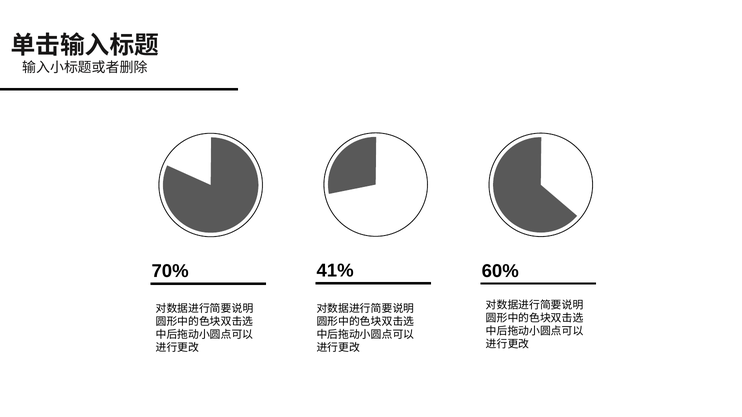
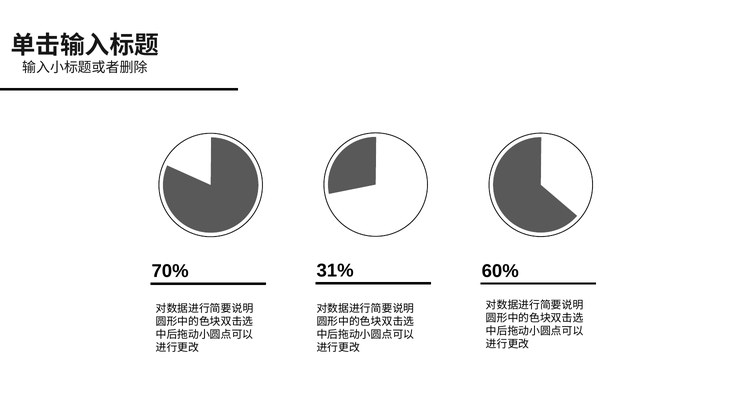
41%: 41% -> 31% (335, 271)
